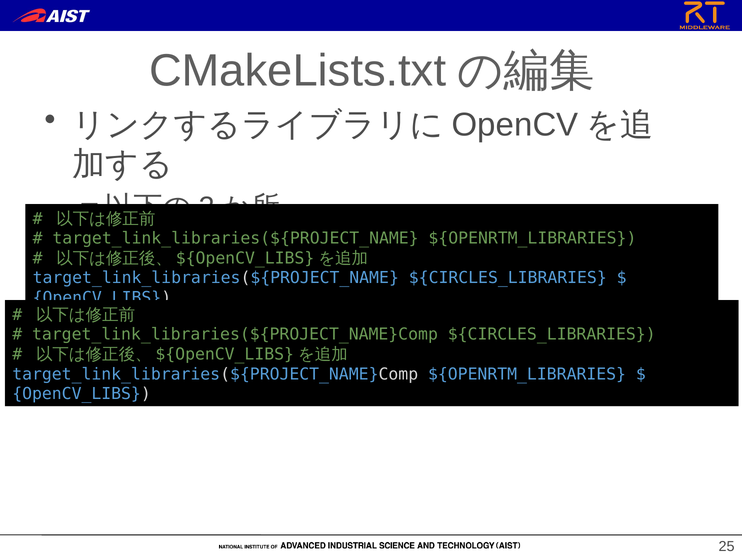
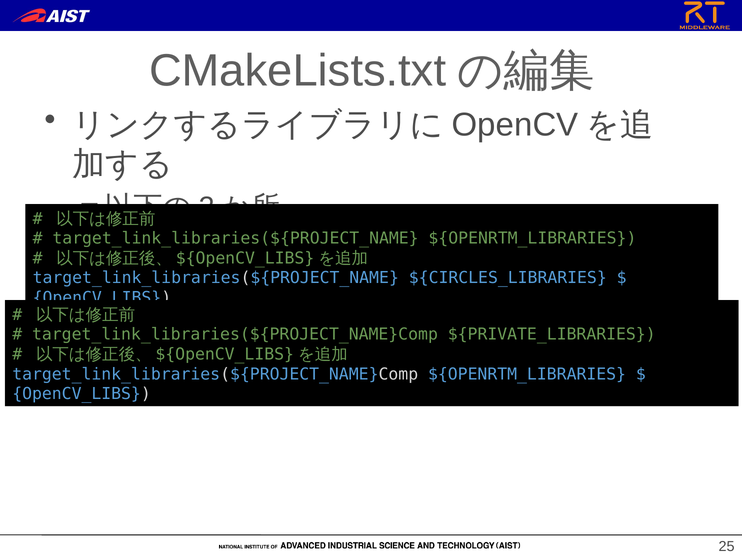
target_link_libraries(${PROJECT_NAME}Comp ${CIRCLES_LIBRARIES: ${CIRCLES_LIBRARIES -> ${PRIVATE_LIBRARIES (552, 335)
